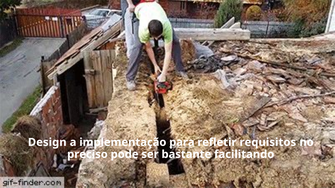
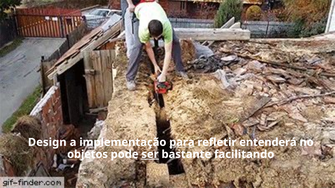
requisitos: requisitos -> entenderá (268, 143)
preciso: preciso -> objetos (88, 155)
ser underline: none -> present (150, 155)
